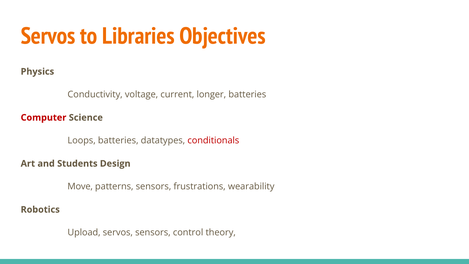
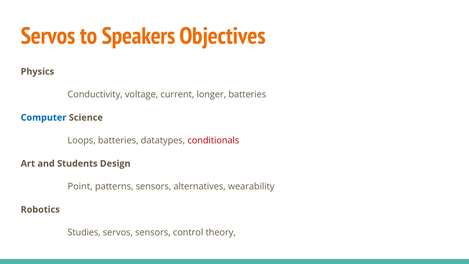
Libraries: Libraries -> Speakers (139, 36)
Computer colour: red -> blue (44, 118)
Move: Move -> Point (80, 186)
frustrations: frustrations -> alternatives (200, 186)
Upload: Upload -> Studies (84, 232)
